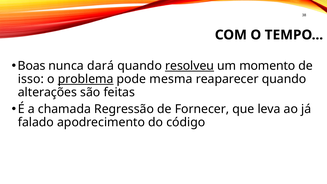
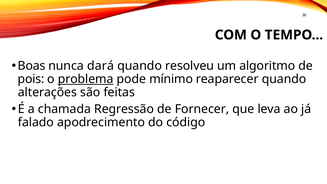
resolveu underline: present -> none (190, 66)
momento: momento -> algoritmo (267, 66)
isso: isso -> pois (31, 79)
mesma: mesma -> mínimo (171, 79)
